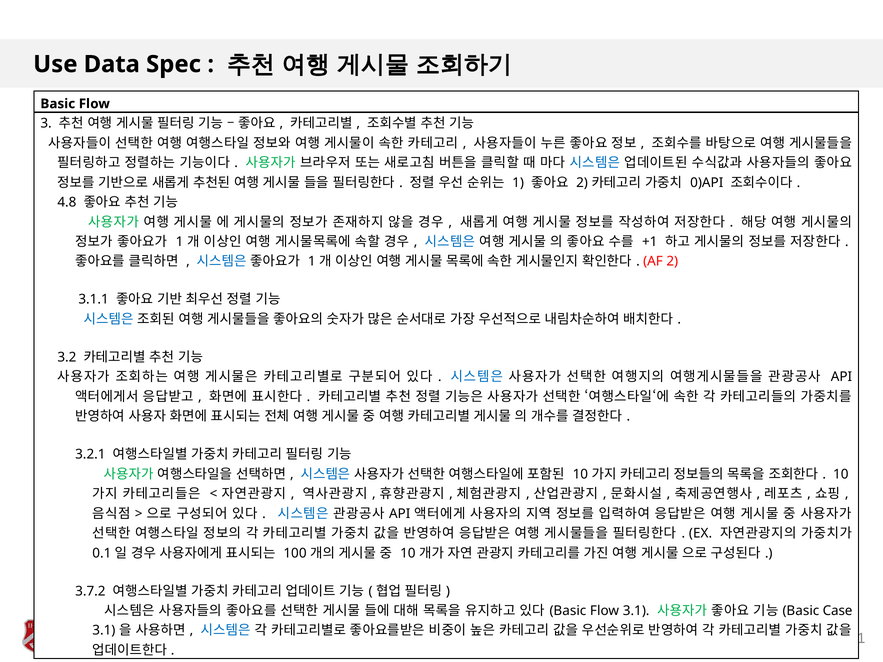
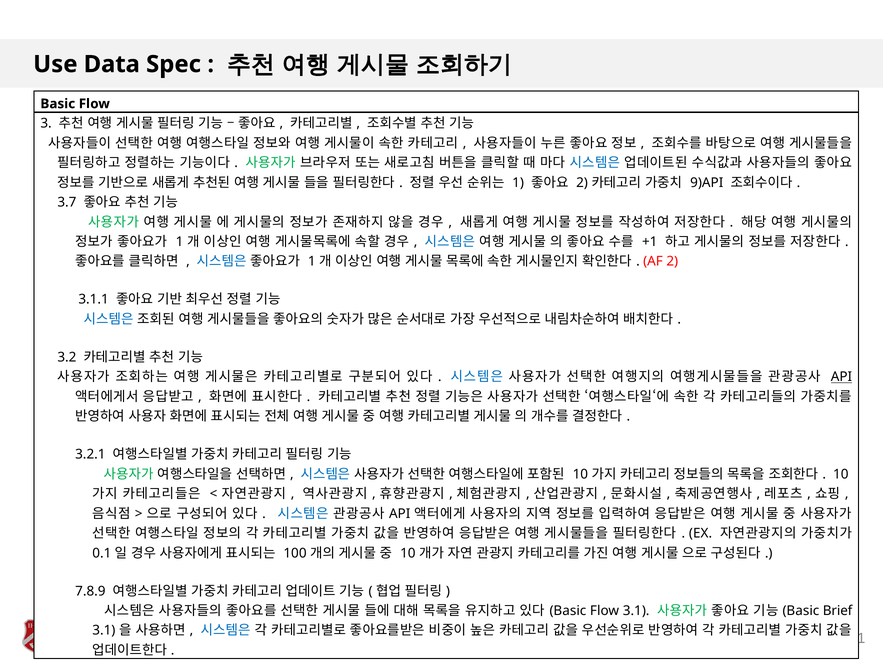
0)API: 0)API -> 9)API (707, 183)
4.8: 4.8 -> 3.7 (67, 202)
API underline: none -> present (841, 377)
3.7.2: 3.7.2 -> 7.8.9 (90, 591)
Case: Case -> Brief (838, 611)
